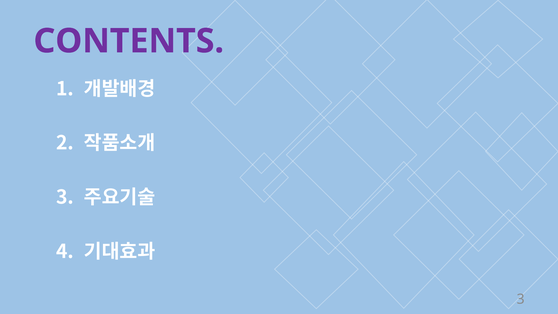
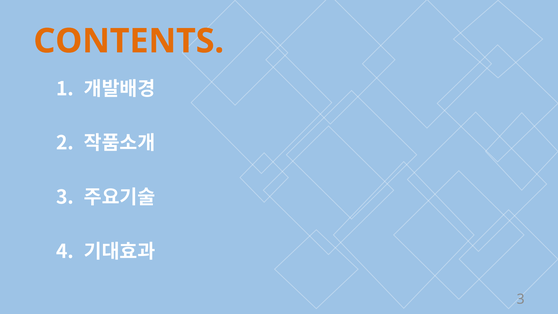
CONTENTS colour: purple -> orange (129, 41)
